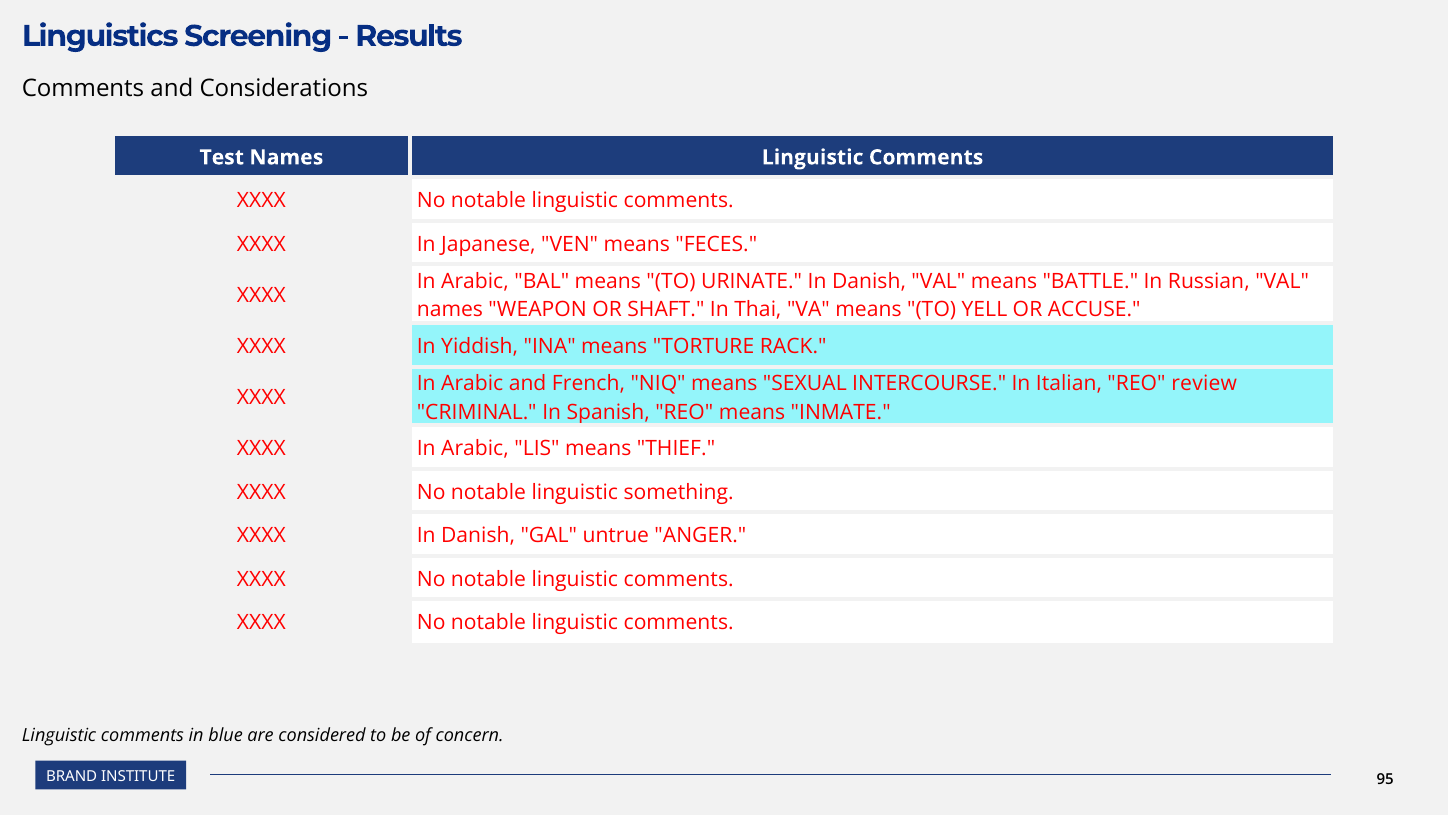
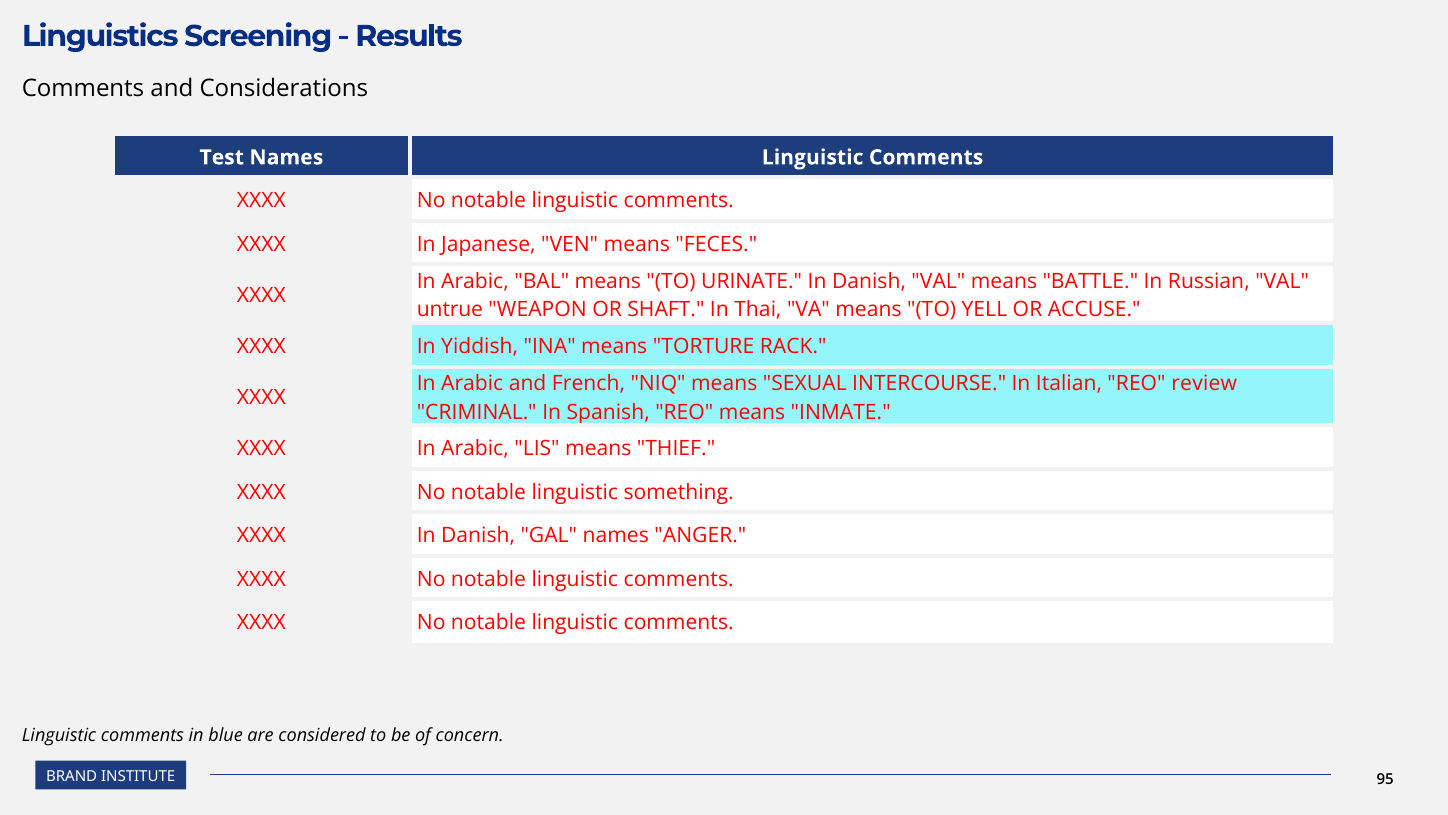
names: names -> untrue (450, 310)
GAL untrue: untrue -> names (616, 535)
